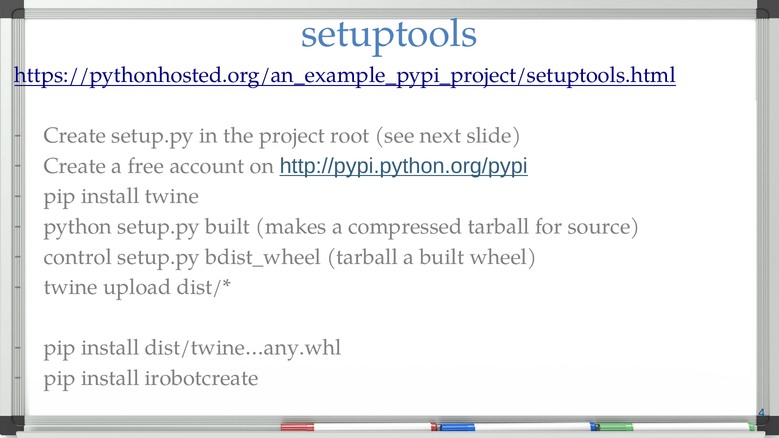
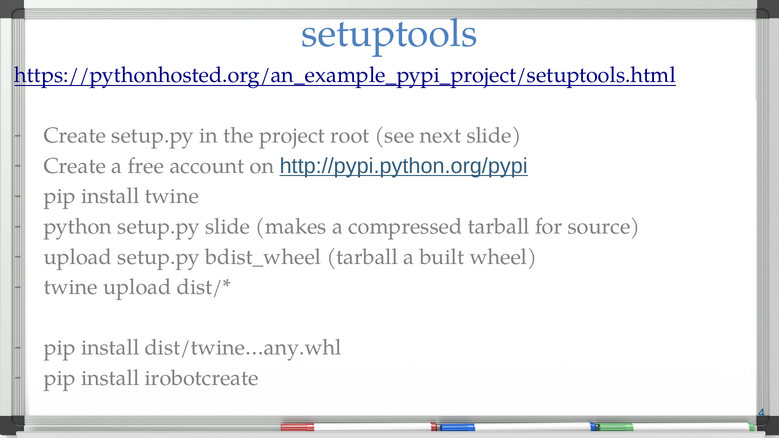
setup.py built: built -> slide (228, 227)
control: control -> upload (78, 257)
